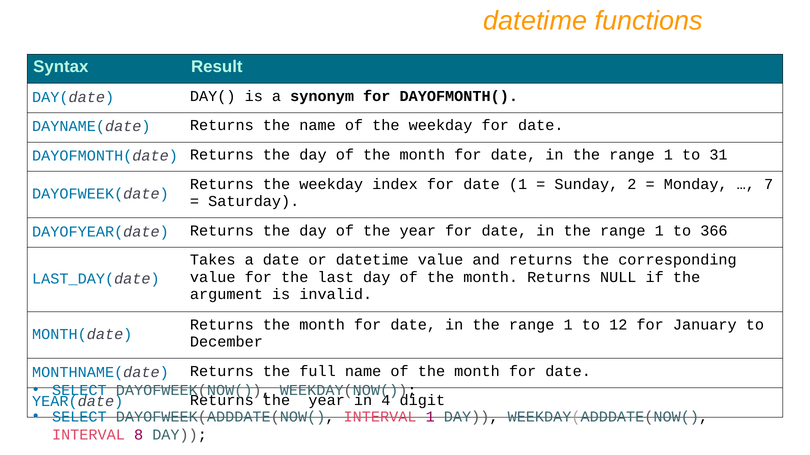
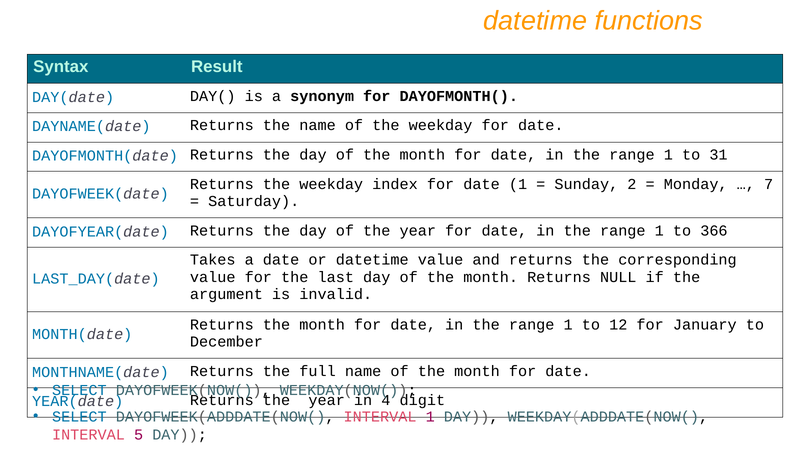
8: 8 -> 5 (139, 435)
